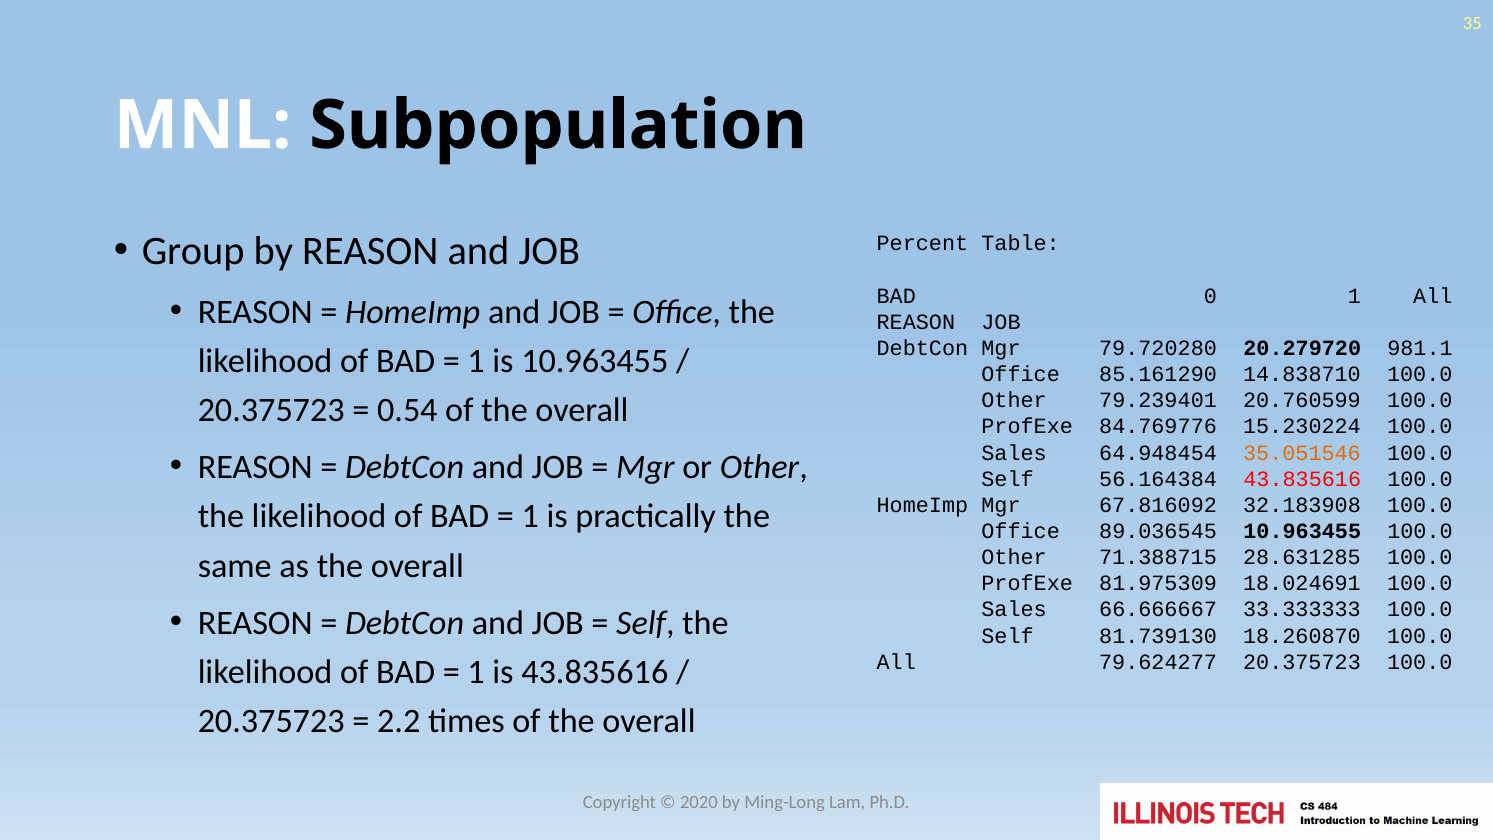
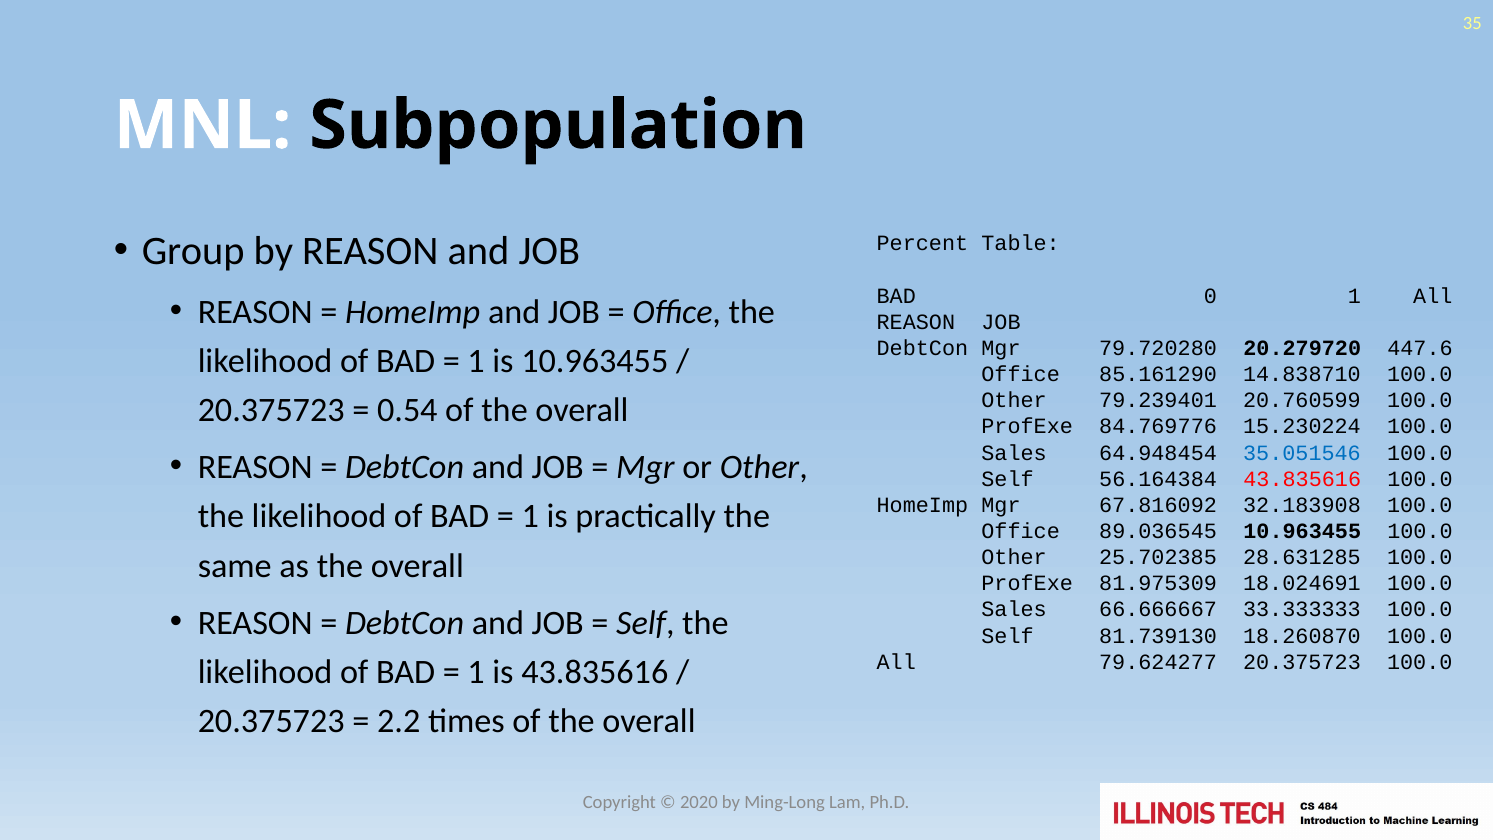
981.1: 981.1 -> 447.6 (1420, 348)
35.051546 colour: orange -> blue (1302, 453)
71.388715: 71.388715 -> 25.702385 (1158, 557)
